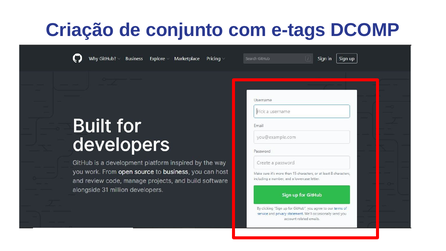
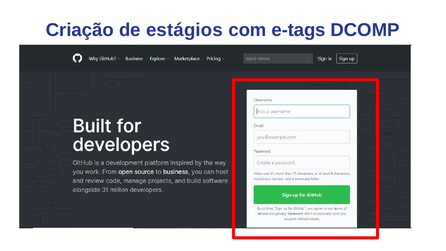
conjunto: conjunto -> estágios (184, 30)
